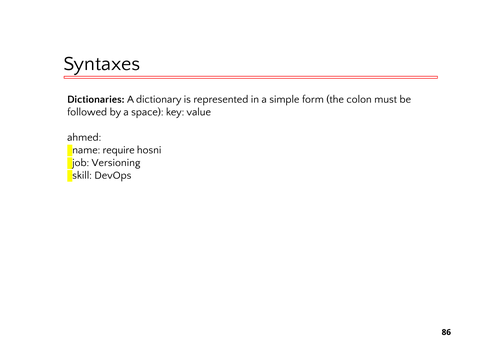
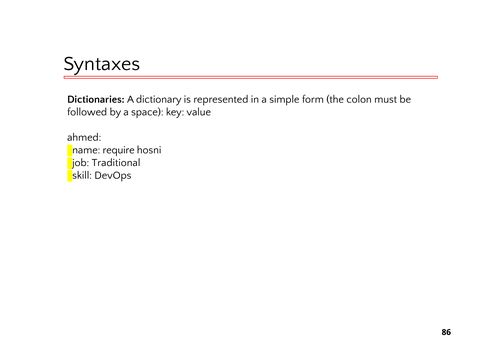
Versioning: Versioning -> Traditional (116, 163)
